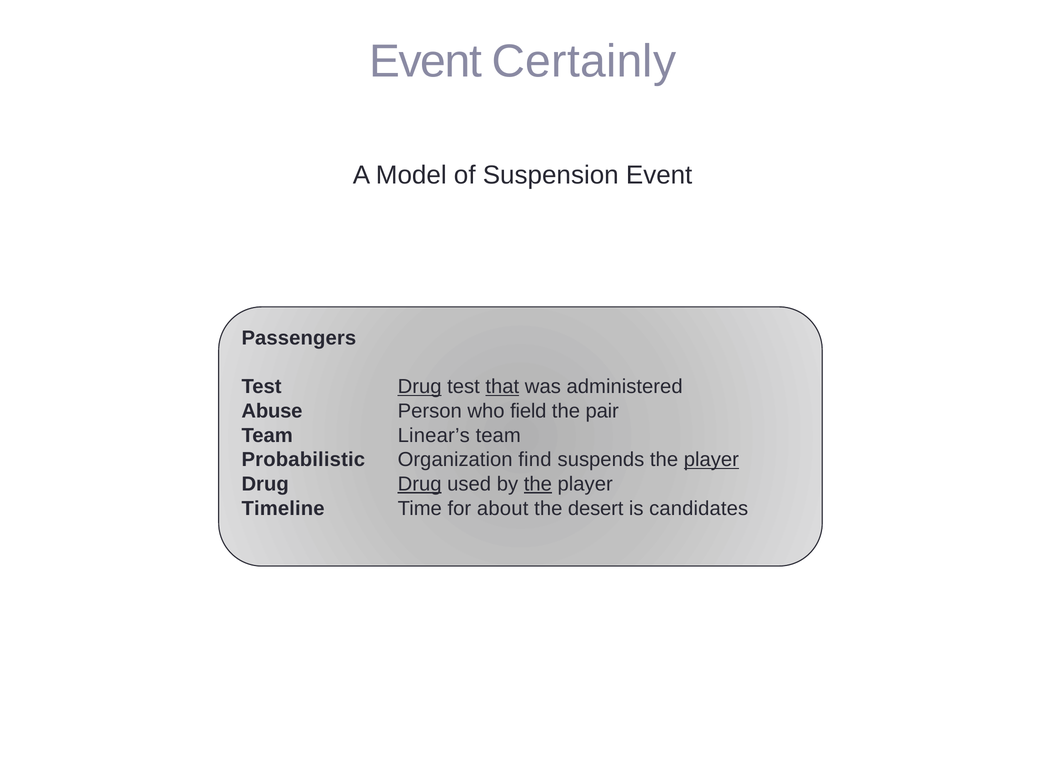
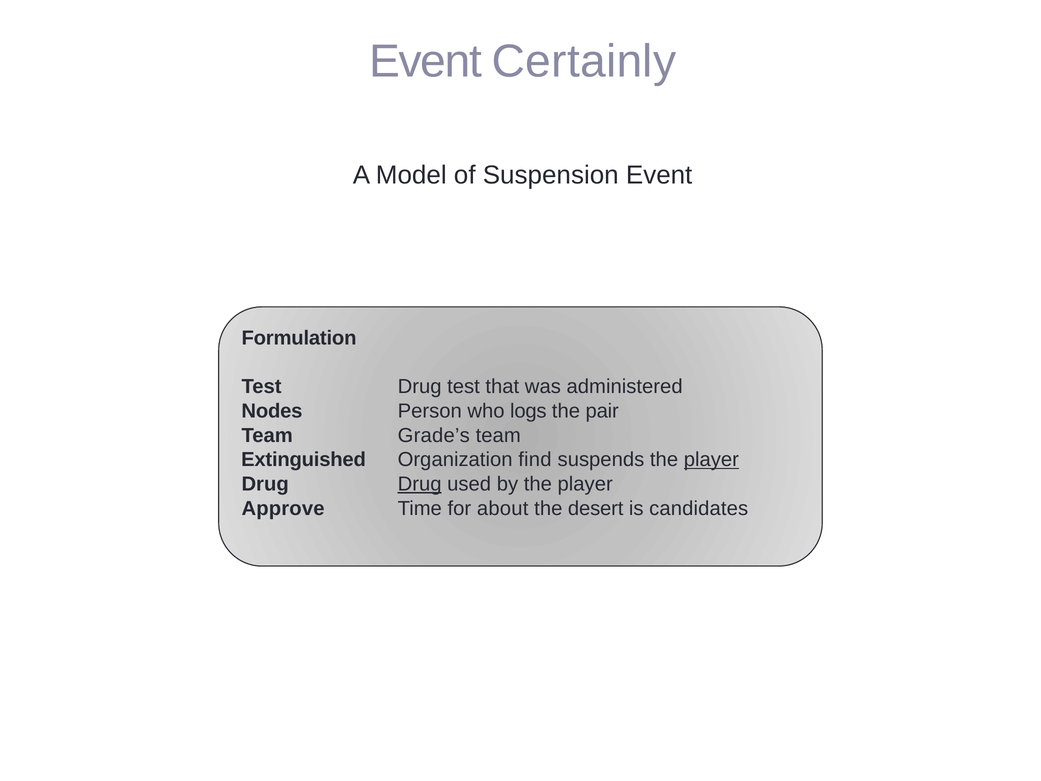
Passengers: Passengers -> Formulation (299, 338)
Drug underline: present -> none (420, 387)
that underline: present -> none (502, 387)
Abuse: Abuse -> Nodes (272, 411)
field: field -> logs (528, 411)
Linear’s: Linear’s -> Grade’s (434, 435)
Probabilistic: Probabilistic -> Extinguished (304, 460)
the underline: present -> none (538, 484)
Timeline: Timeline -> Approve (283, 508)
